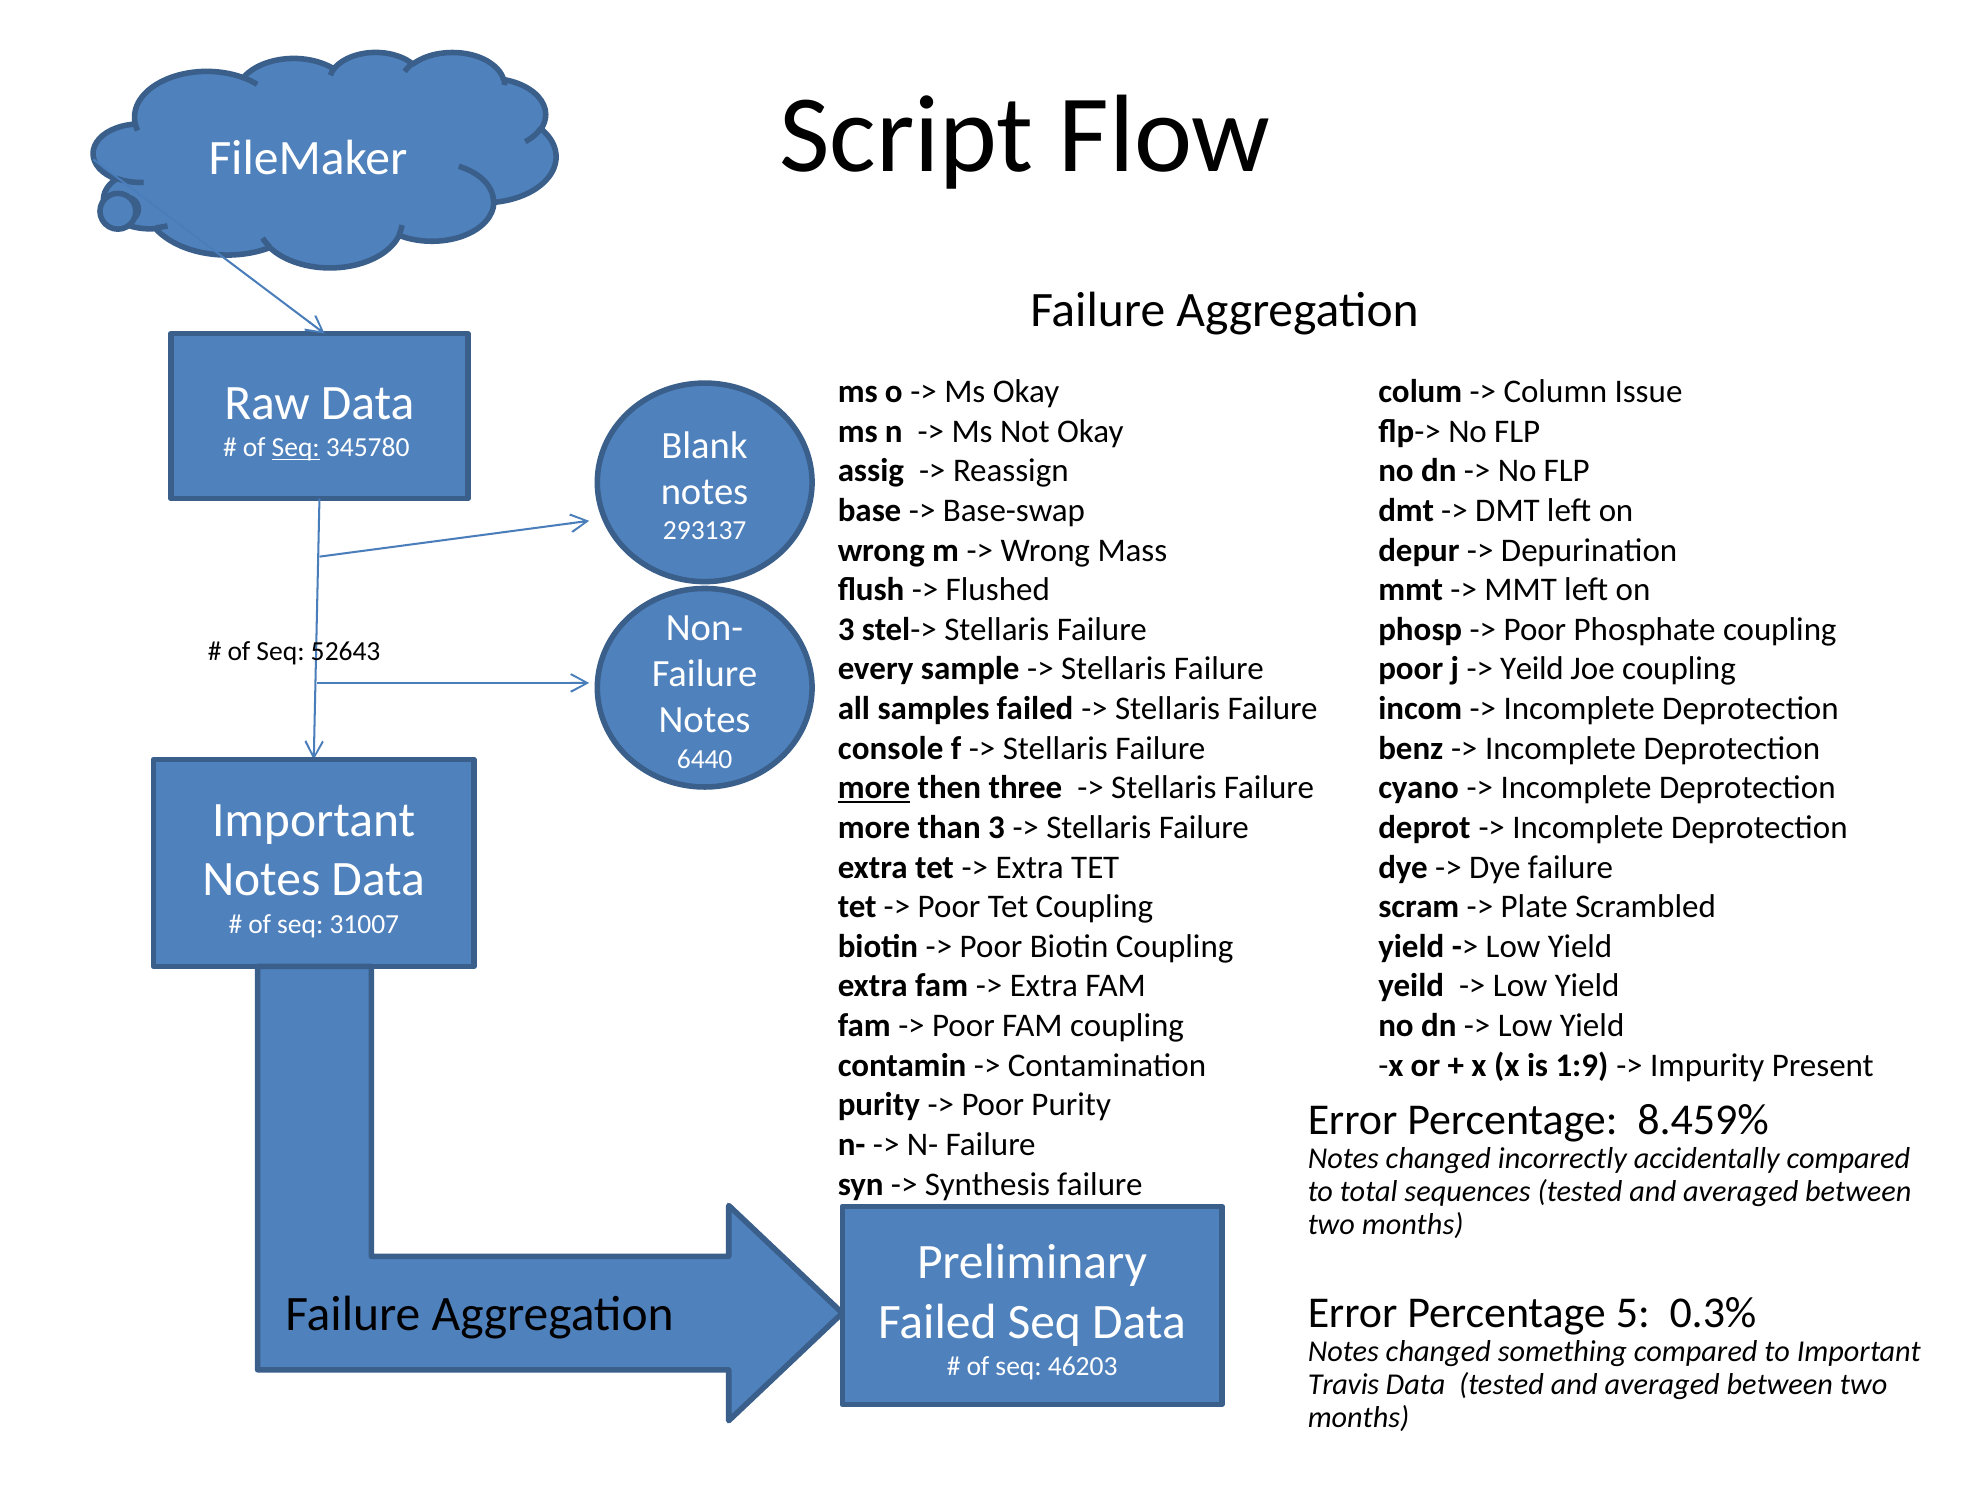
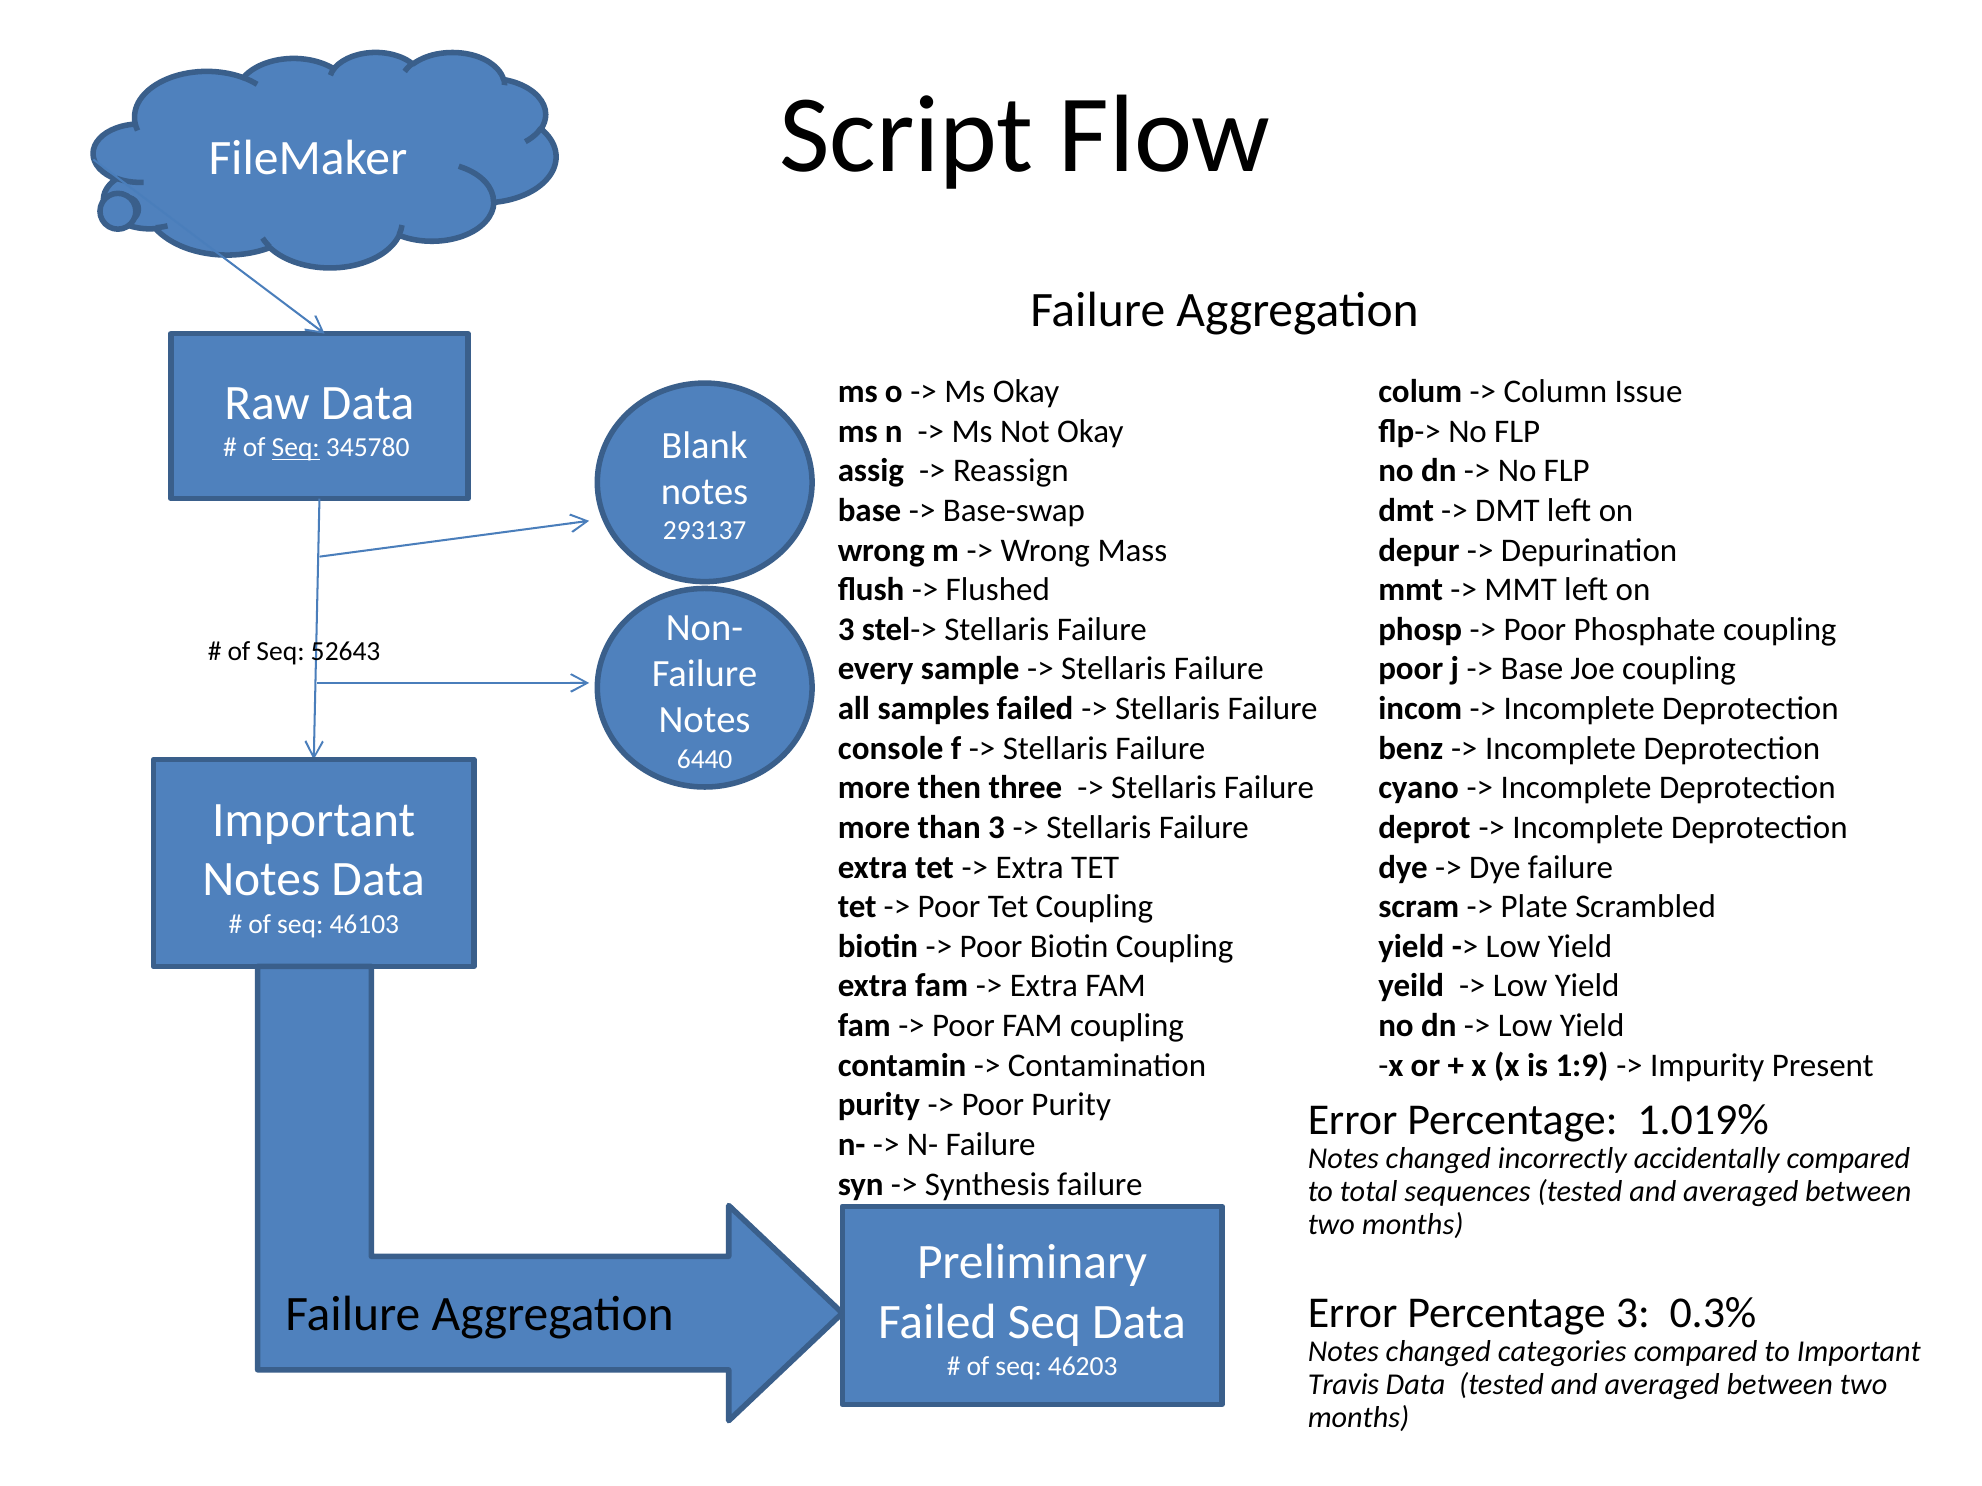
Yeild: Yeild -> Base (1532, 669)
more underline: present -> none (874, 788)
31007: 31007 -> 46103 (364, 925)
8.459%: 8.459% -> 1.019% (1703, 1121)
Percentage 5: 5 -> 3 (1633, 1314)
something: something -> categories (1562, 1352)
